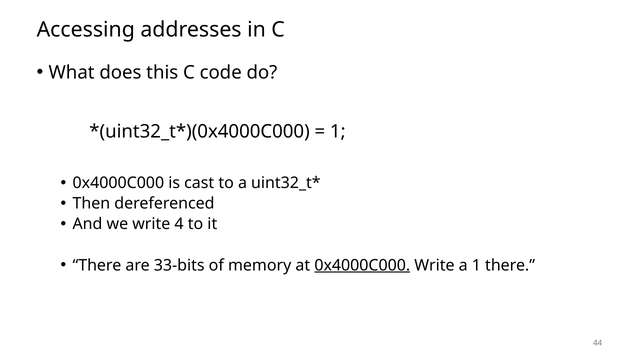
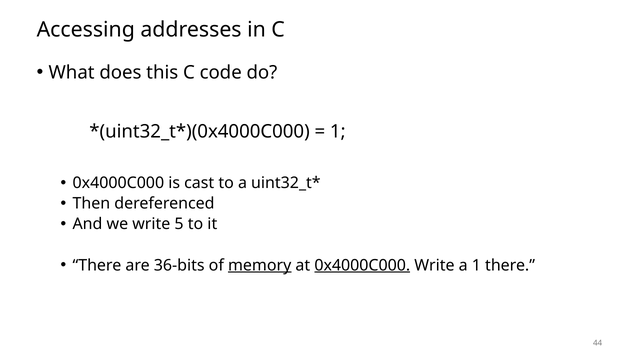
4: 4 -> 5 (179, 224)
33-bits: 33-bits -> 36-bits (179, 265)
memory underline: none -> present (260, 265)
